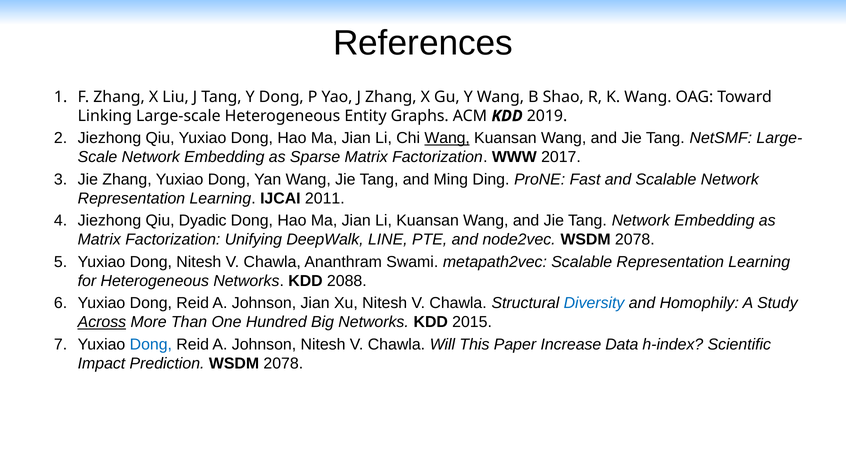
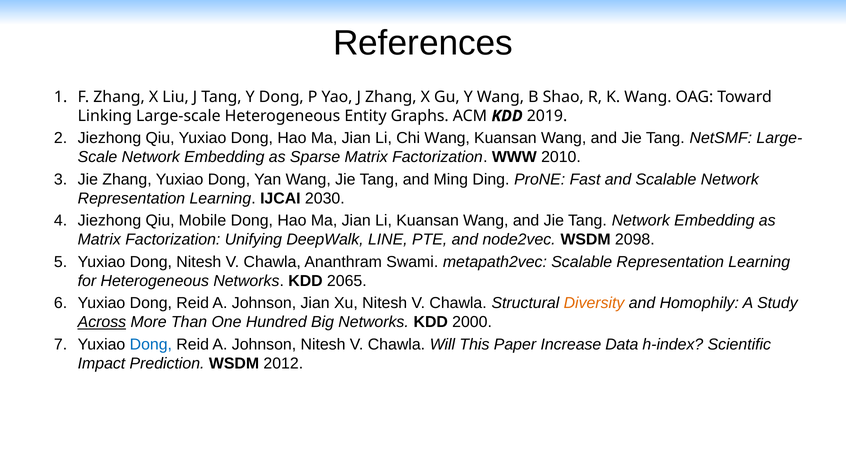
Wang underline: present -> none (447, 138)
2017: 2017 -> 2010 (561, 157)
2011: 2011 -> 2030 (325, 198)
Dyadic: Dyadic -> Mobile (202, 221)
node2vec WSDM 2078: 2078 -> 2098 (635, 240)
2088: 2088 -> 2065 (347, 281)
Diversity colour: blue -> orange (594, 303)
2015: 2015 -> 2000 (472, 322)
Prediction WSDM 2078: 2078 -> 2012 (283, 363)
